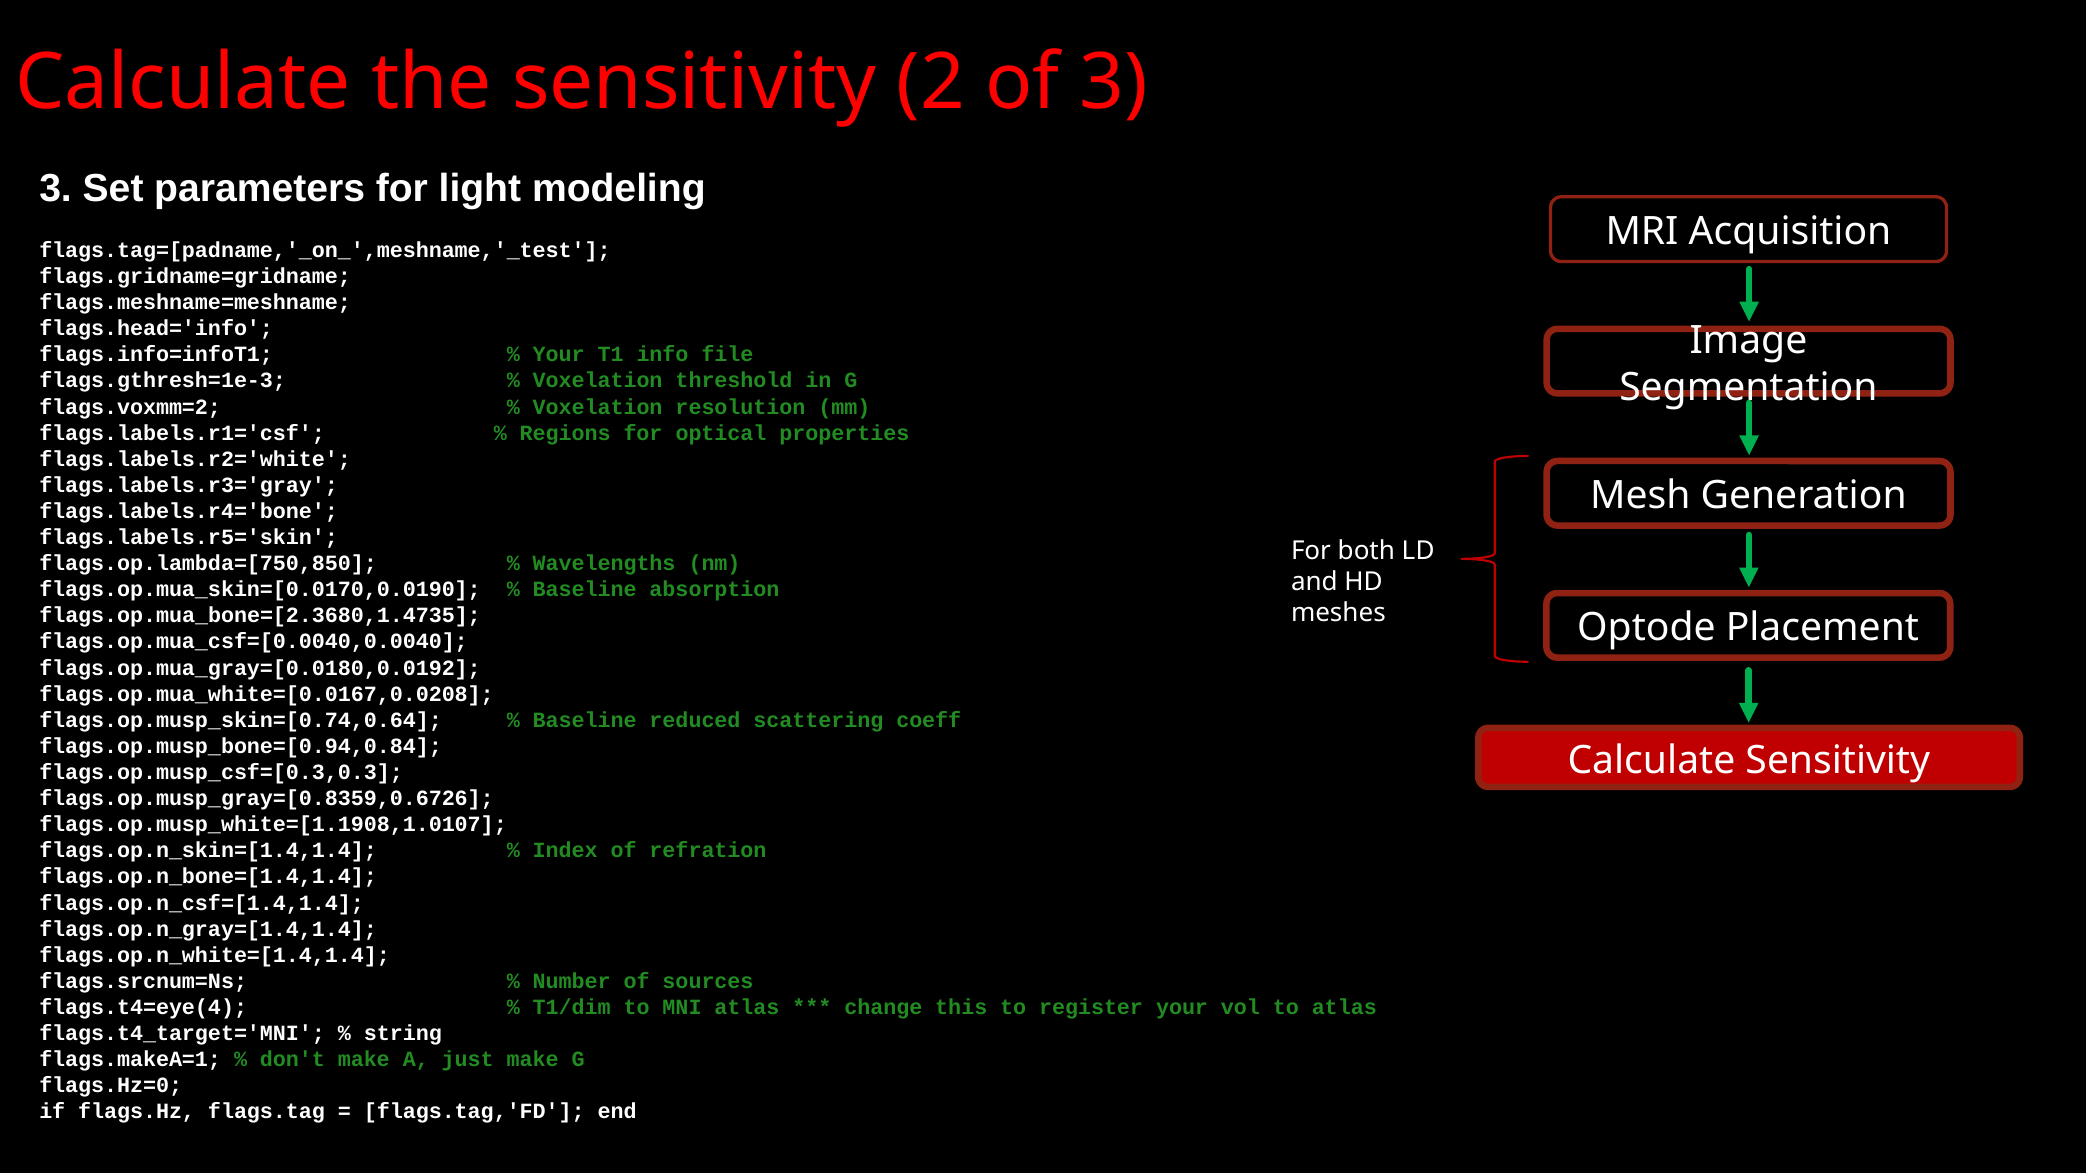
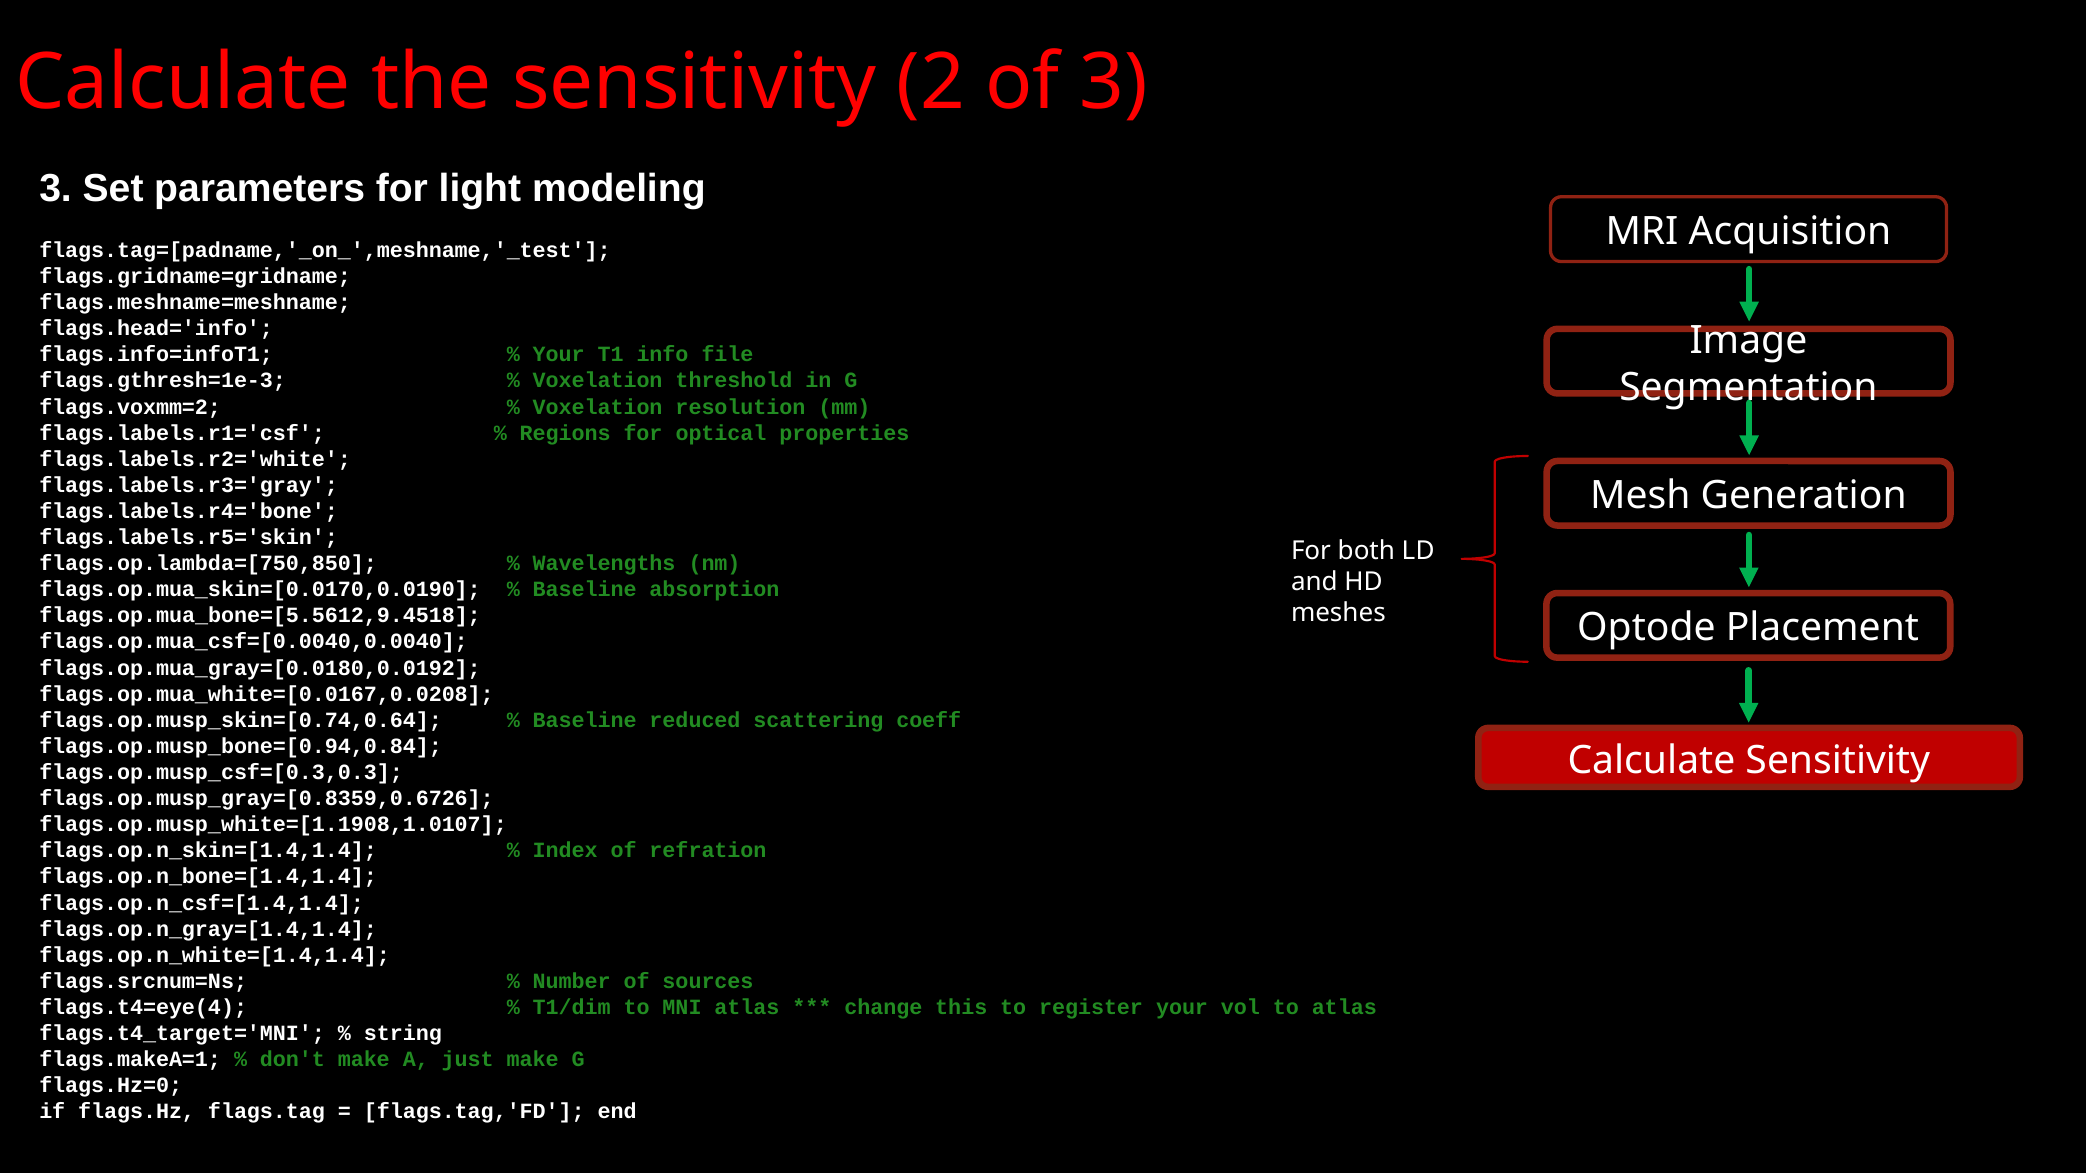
flags.op.mua_bone=[2.3680,1.4735: flags.op.mua_bone=[2.3680,1.4735 -> flags.op.mua_bone=[5.5612,9.4518 (260, 616)
